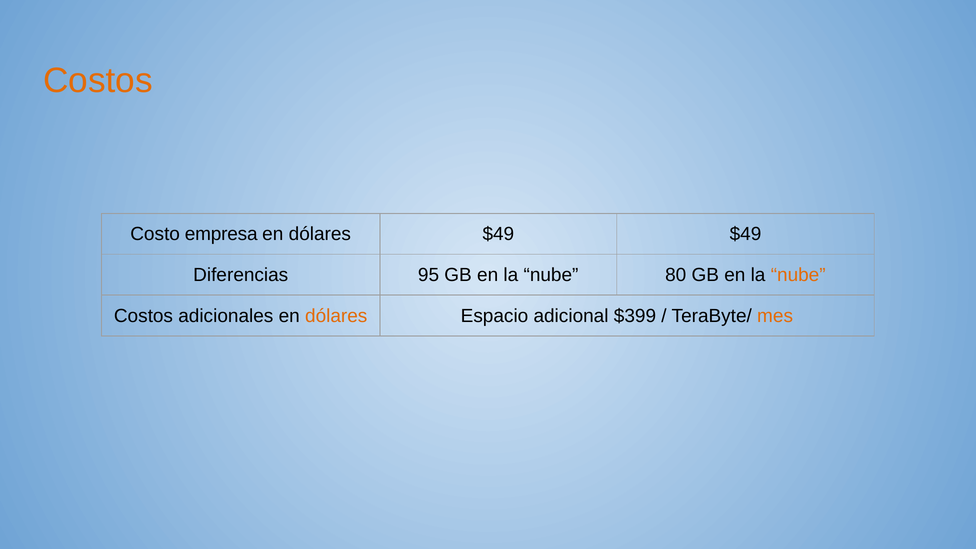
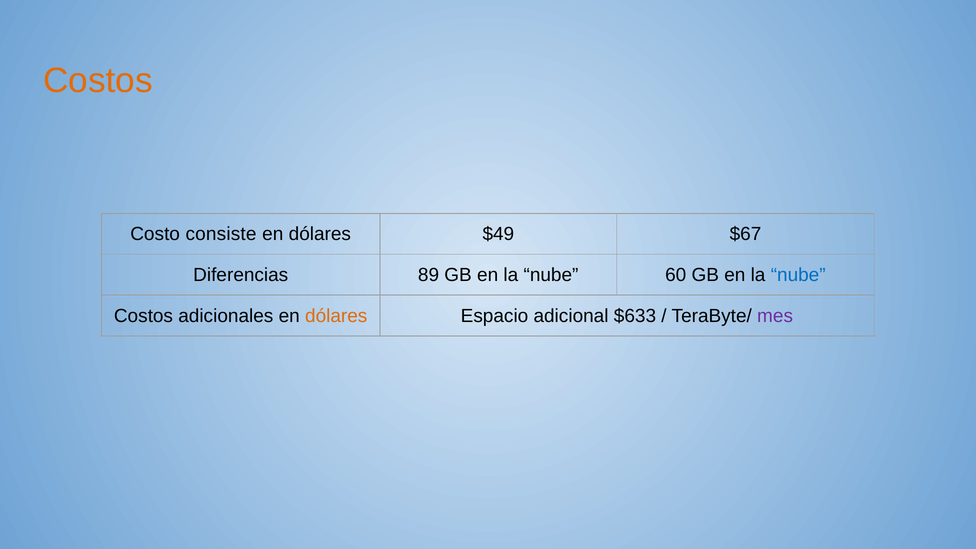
empresa: empresa -> consiste (221, 234)
$49 $49: $49 -> $67 (745, 234)
95: 95 -> 89 (429, 275)
80: 80 -> 60 (676, 275)
nube colour: orange -> blue (798, 275)
$399: $399 -> $633 (635, 316)
mes colour: orange -> purple (775, 316)
